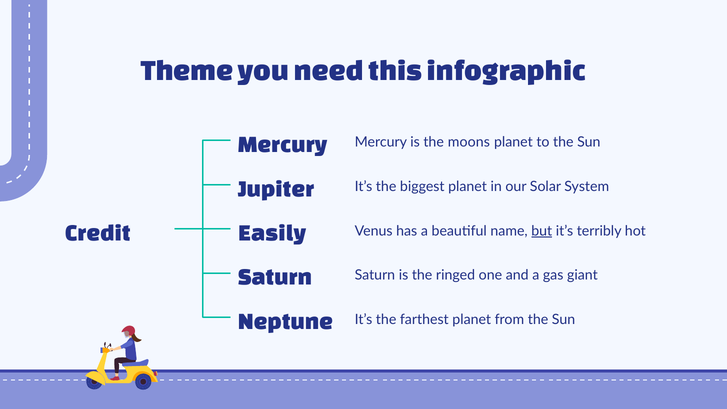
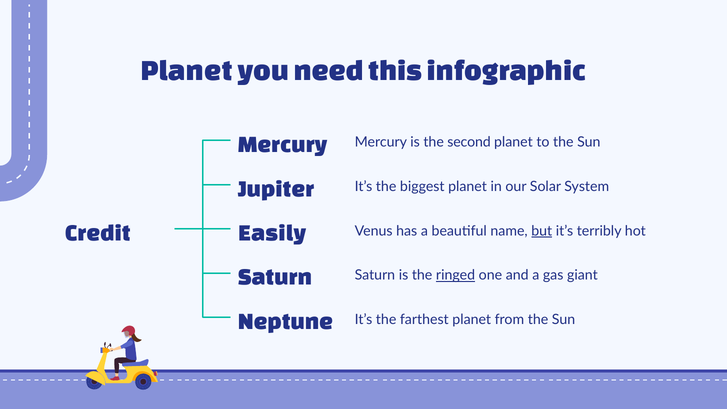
Theme: Theme -> Planet (187, 70)
moons: moons -> second (469, 142)
ringed underline: none -> present (456, 275)
